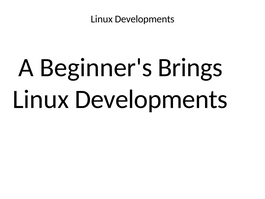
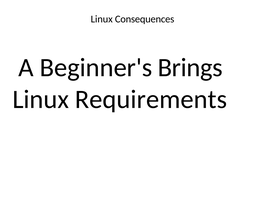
Developments: Developments -> Consequences (145, 19)
Developments: Developments -> Requirements (151, 99)
